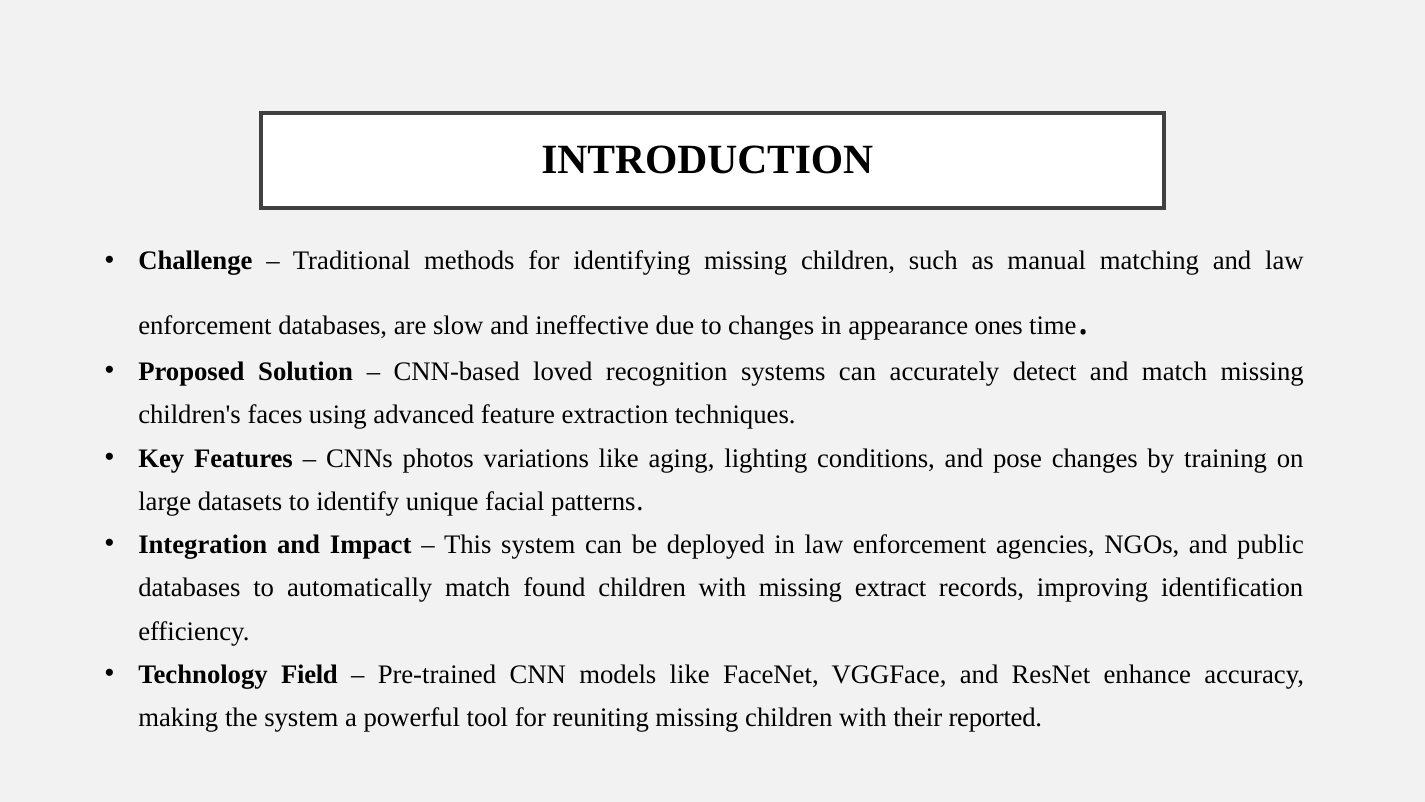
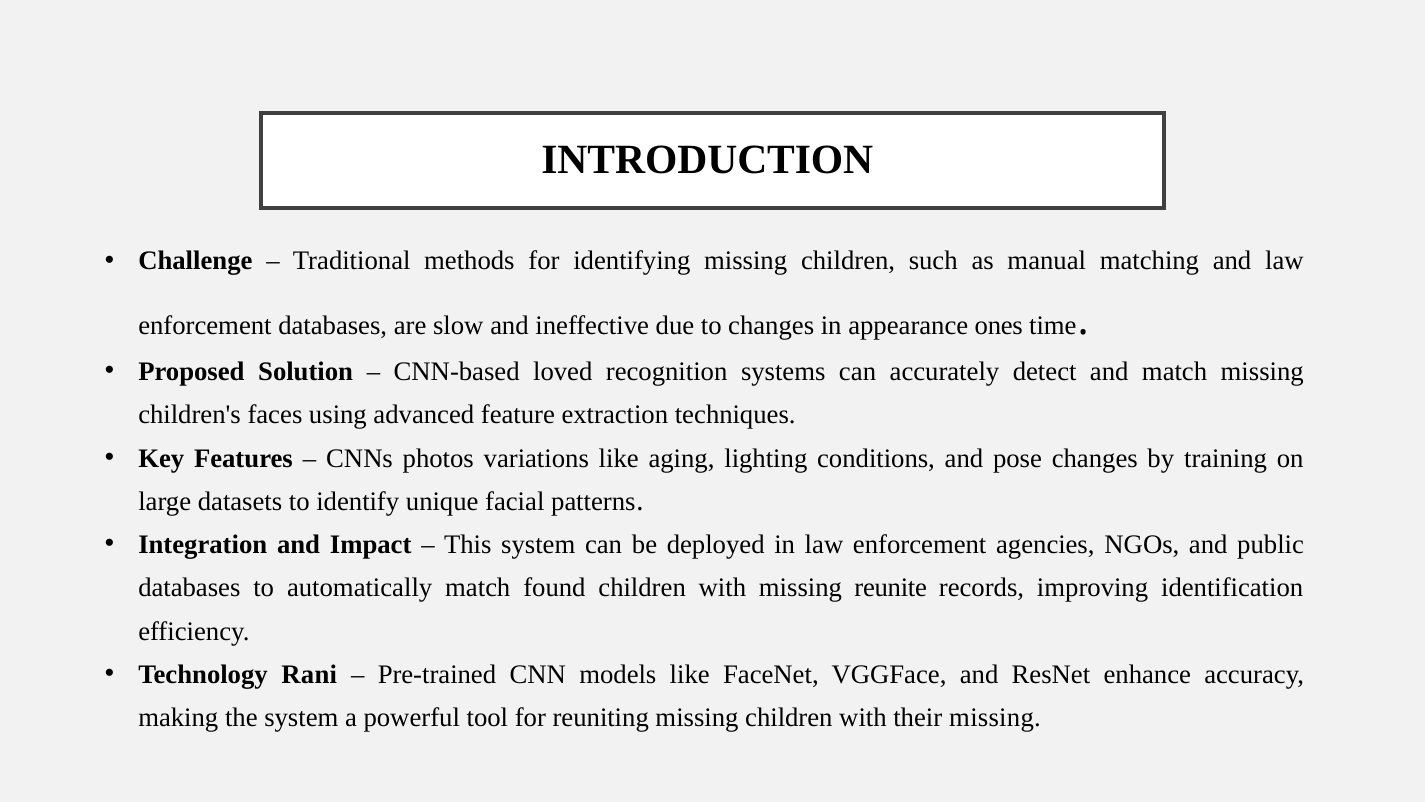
extract: extract -> reunite (891, 588)
Field: Field -> Rani (309, 674)
their reported: reported -> missing (995, 717)
